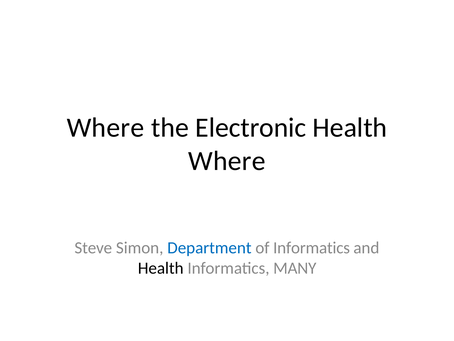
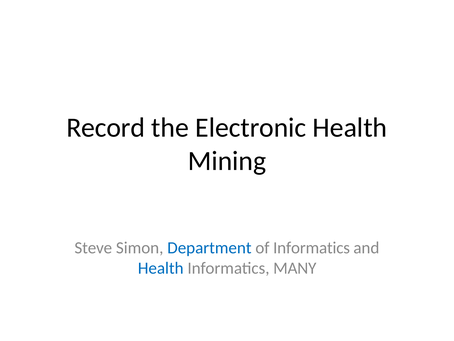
Where: Where -> Record (106, 128)
Where: Where -> Mining (227, 161)
Health colour: black -> blue (161, 268)
